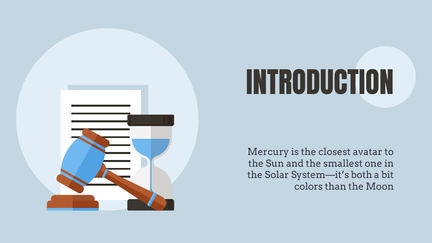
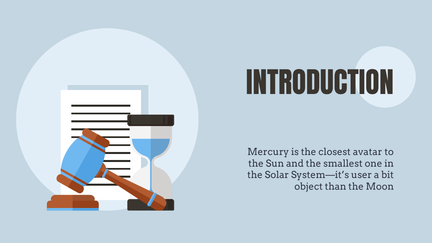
both: both -> user (362, 175)
colors: colors -> object (309, 187)
